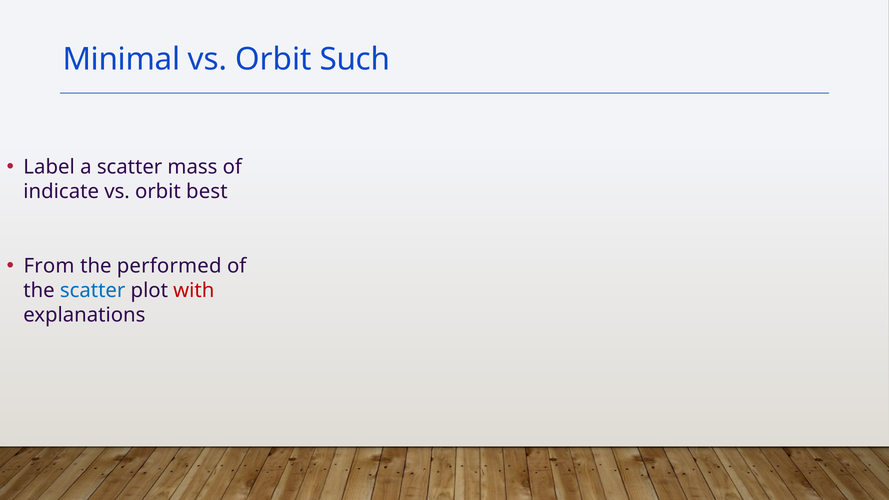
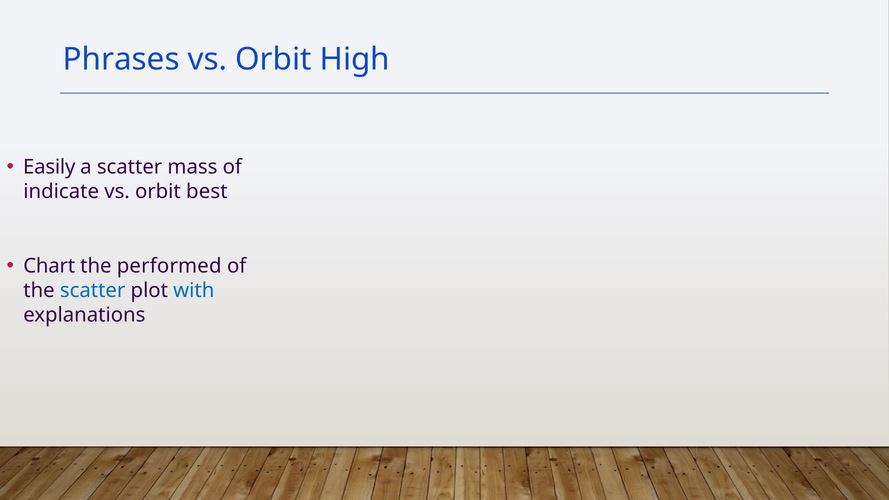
Minimal: Minimal -> Phrases (121, 59)
Such: Such -> High (355, 59)
Label: Label -> Easily (49, 167)
From: From -> Chart (49, 266)
with colour: red -> blue (194, 291)
